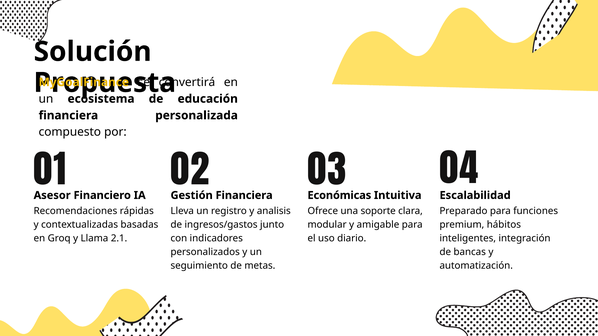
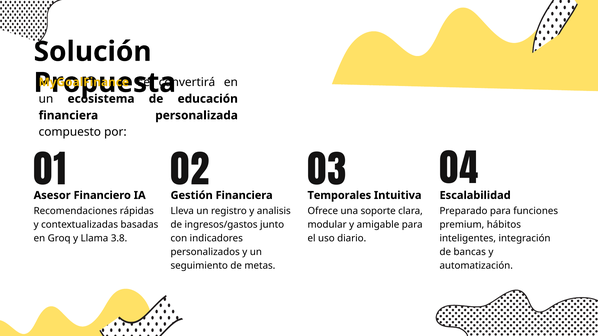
Económicas: Económicas -> Temporales (339, 196)
2.1: 2.1 -> 3.8 (119, 239)
